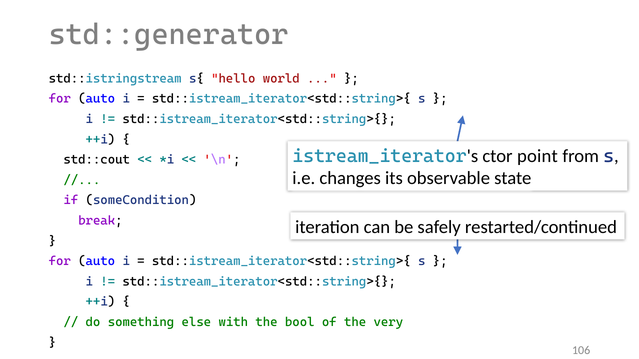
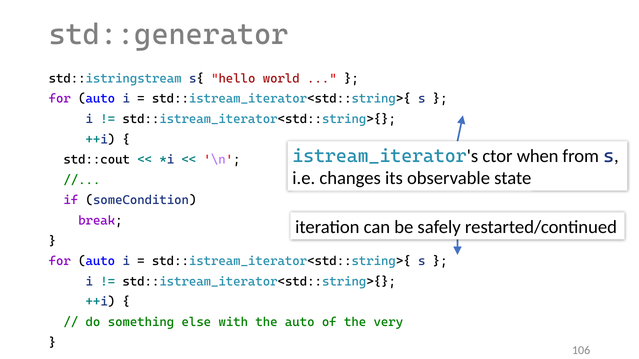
point: point -> when (538, 156)
the bool: bool -> auto (300, 322)
